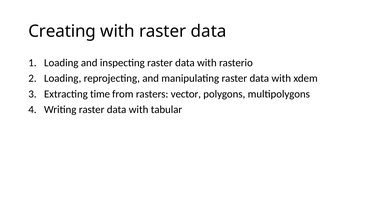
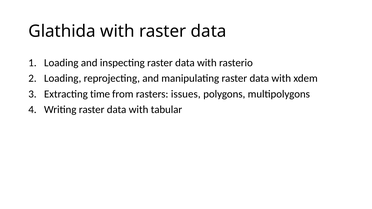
Creating: Creating -> Glathida (62, 31)
vector: vector -> issues (186, 94)
